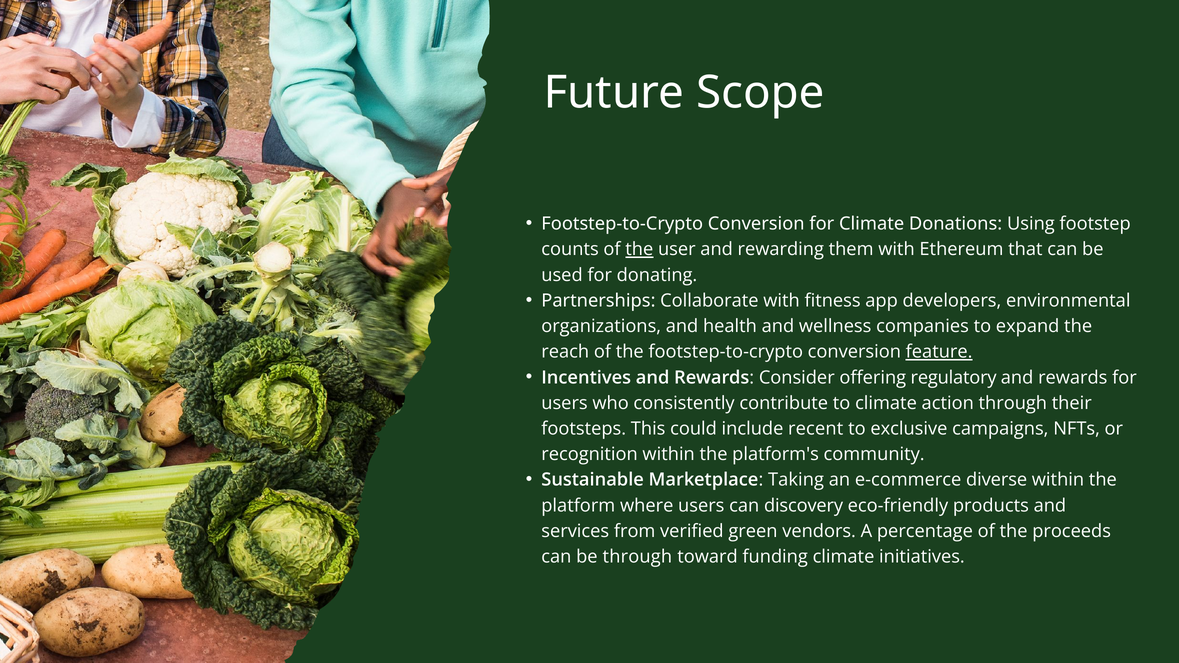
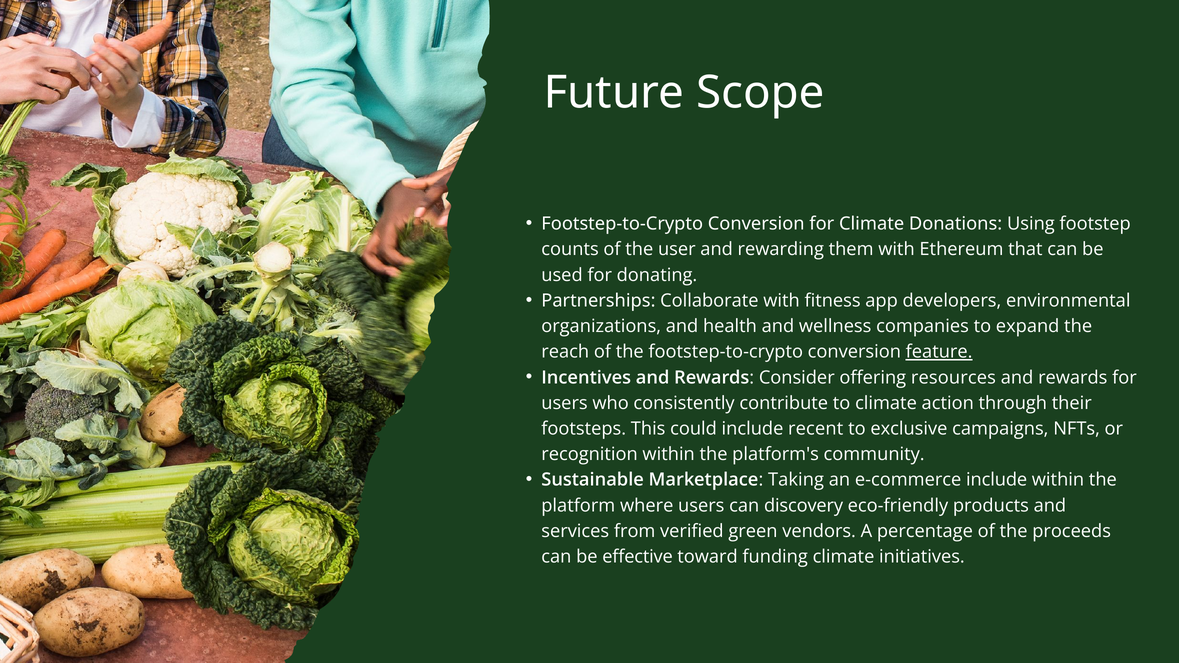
the underline: present -> none (639, 249)
regulatory: regulatory -> resources (953, 378)
e-commerce diverse: diverse -> include (997, 480)
be through: through -> effective (638, 557)
